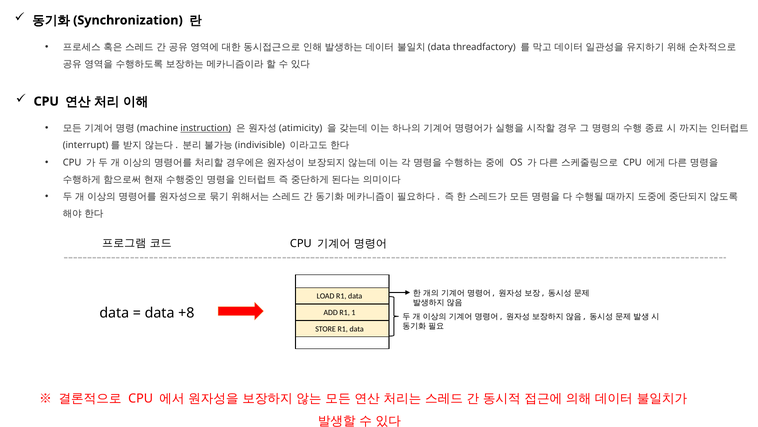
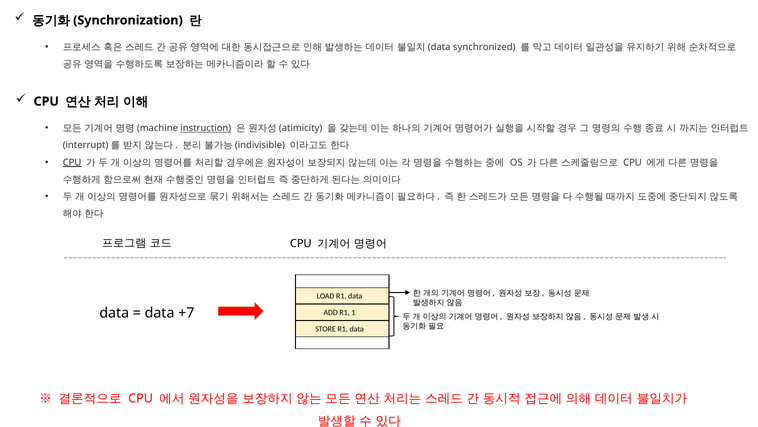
threadfactory: threadfactory -> synchronized (484, 47)
CPU underline: none -> present (72, 162)
+8: +8 -> +7 (186, 313)
